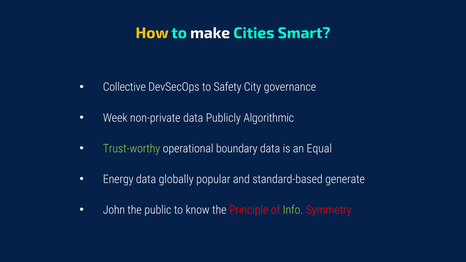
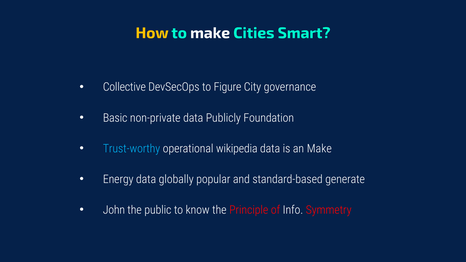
Safety: Safety -> Figure (228, 87)
Week: Week -> Basic (115, 118)
Algorithmic: Algorithmic -> Foundation (269, 118)
Trust-worthy colour: light green -> light blue (132, 149)
boundary: boundary -> wikipedia (237, 149)
an Equal: Equal -> Make (319, 149)
Info colour: light green -> white (293, 210)
